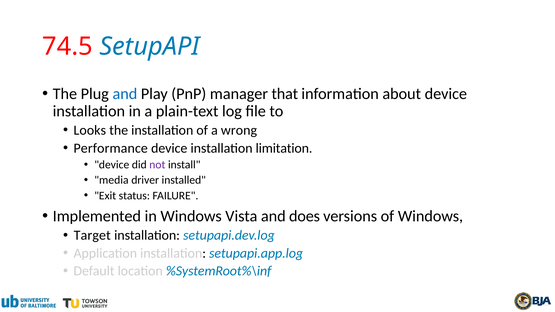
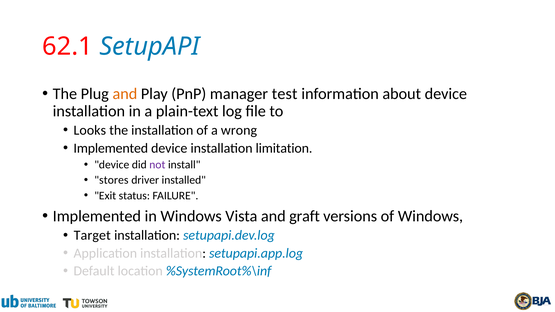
74.5: 74.5 -> 62.1 (68, 47)
and colour: blue -> orange (125, 94)
that: that -> test (285, 94)
Performance: Performance -> Implemented (111, 148)
media: media -> stores (111, 180)
does: does -> graft (305, 216)
